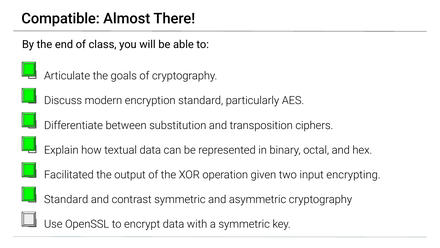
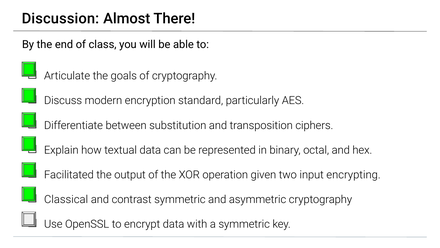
Compatible: Compatible -> Discussion (60, 19)
Standard: Standard -> Classical (66, 199)
